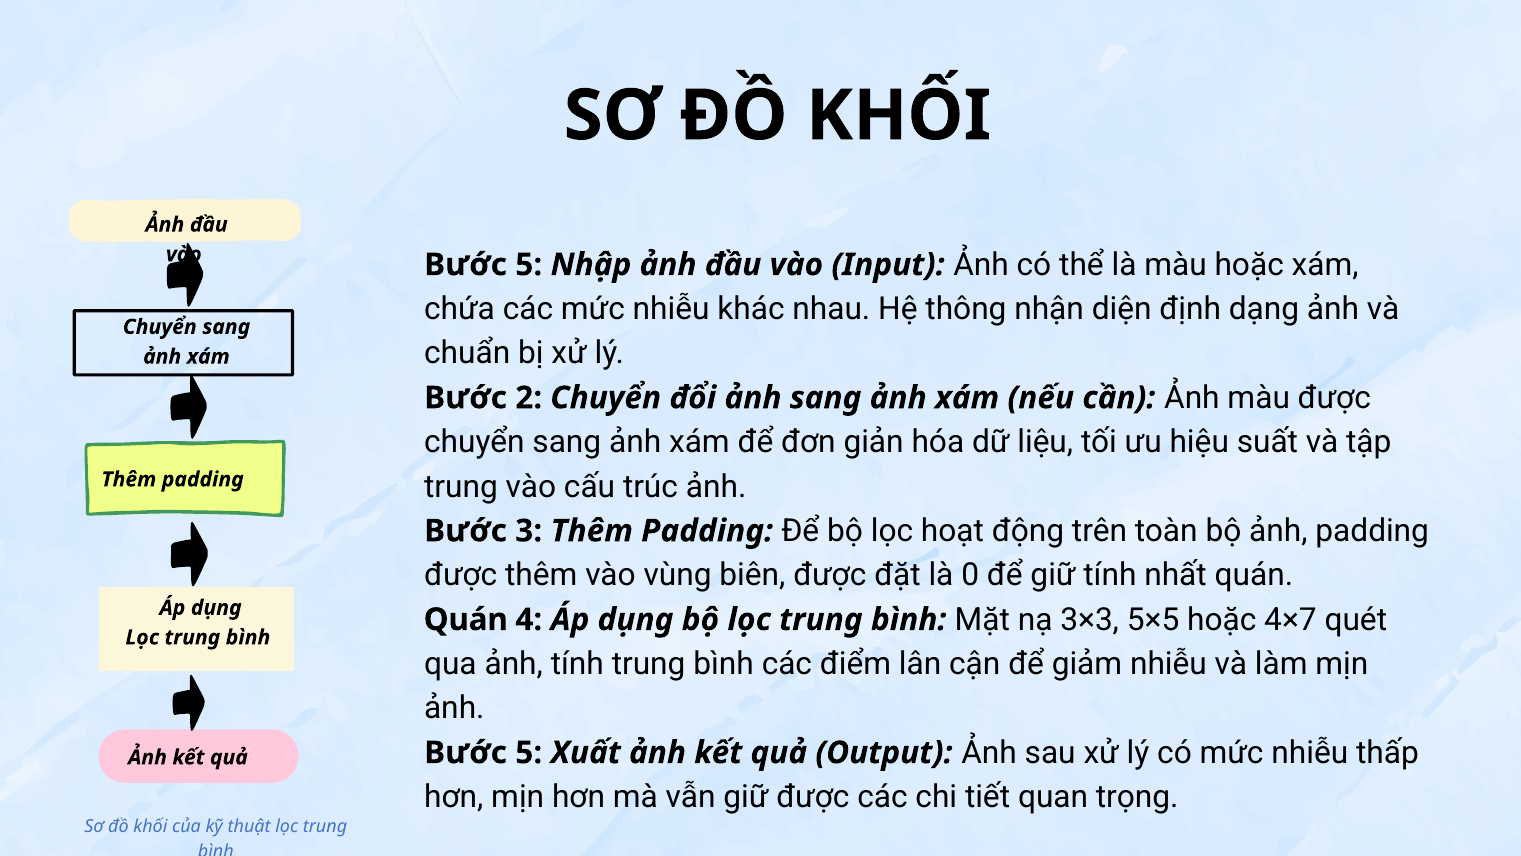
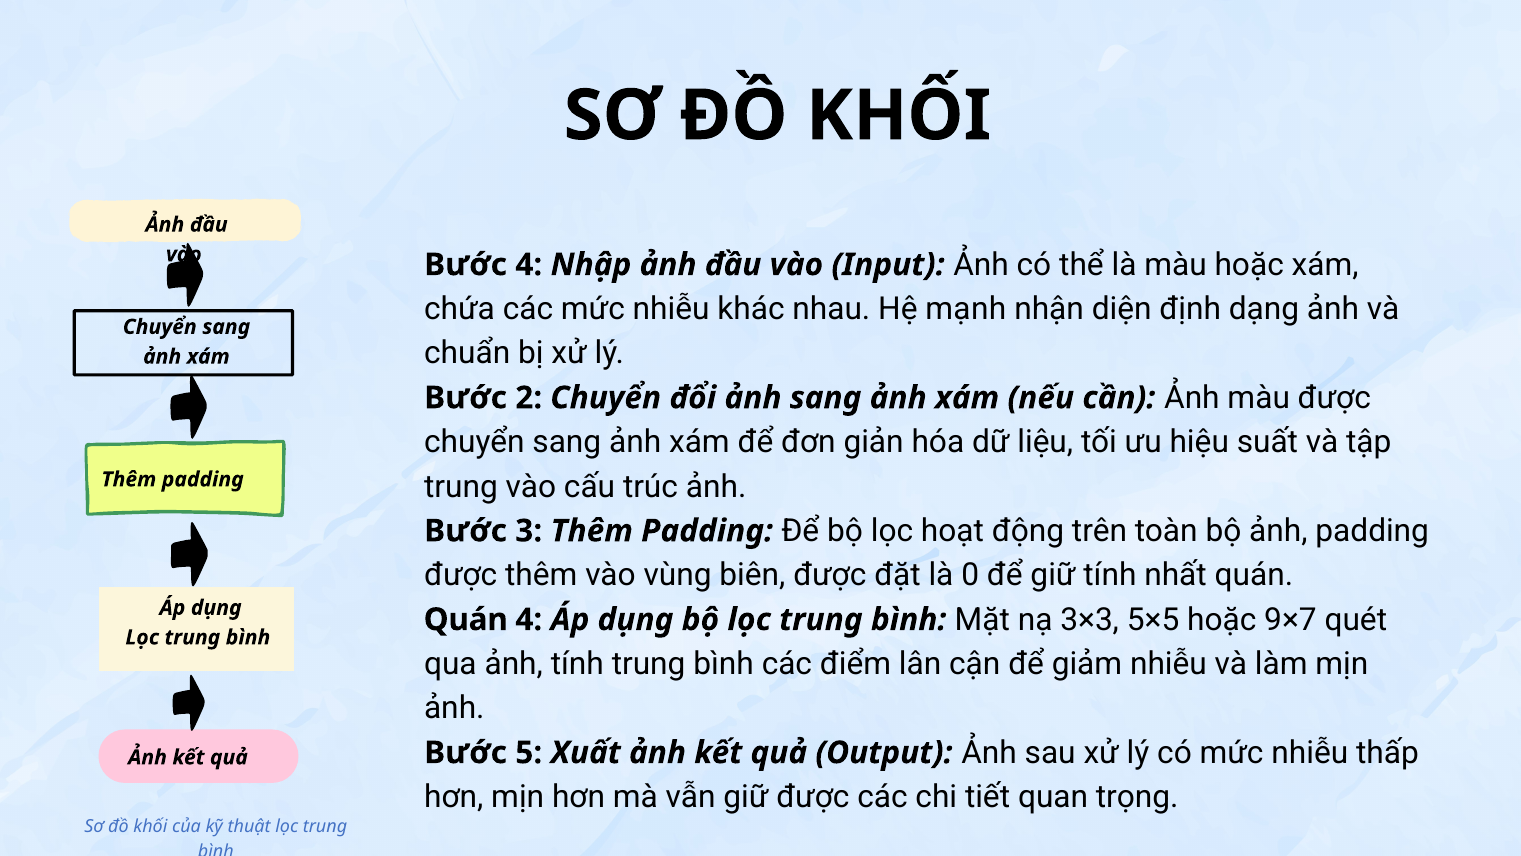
5: 5 -> 4 (529, 265)
thông: thông -> mạnh (966, 309)
4×7: 4×7 -> 9×7 (1290, 619)
